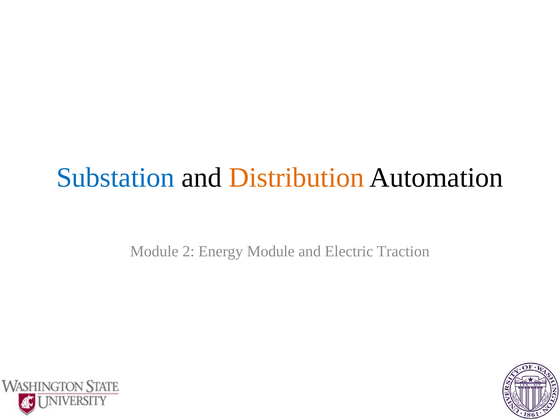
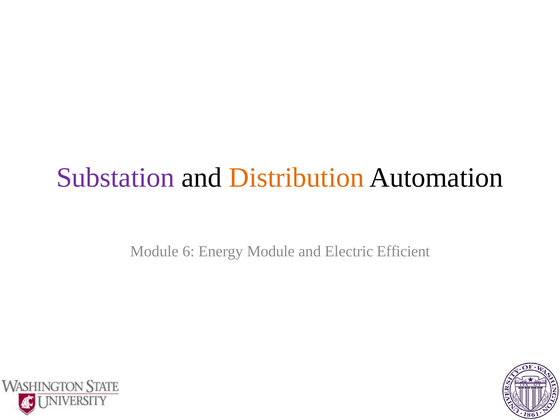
Substation colour: blue -> purple (115, 177)
2: 2 -> 6 (188, 251)
Traction: Traction -> Efficient (403, 251)
